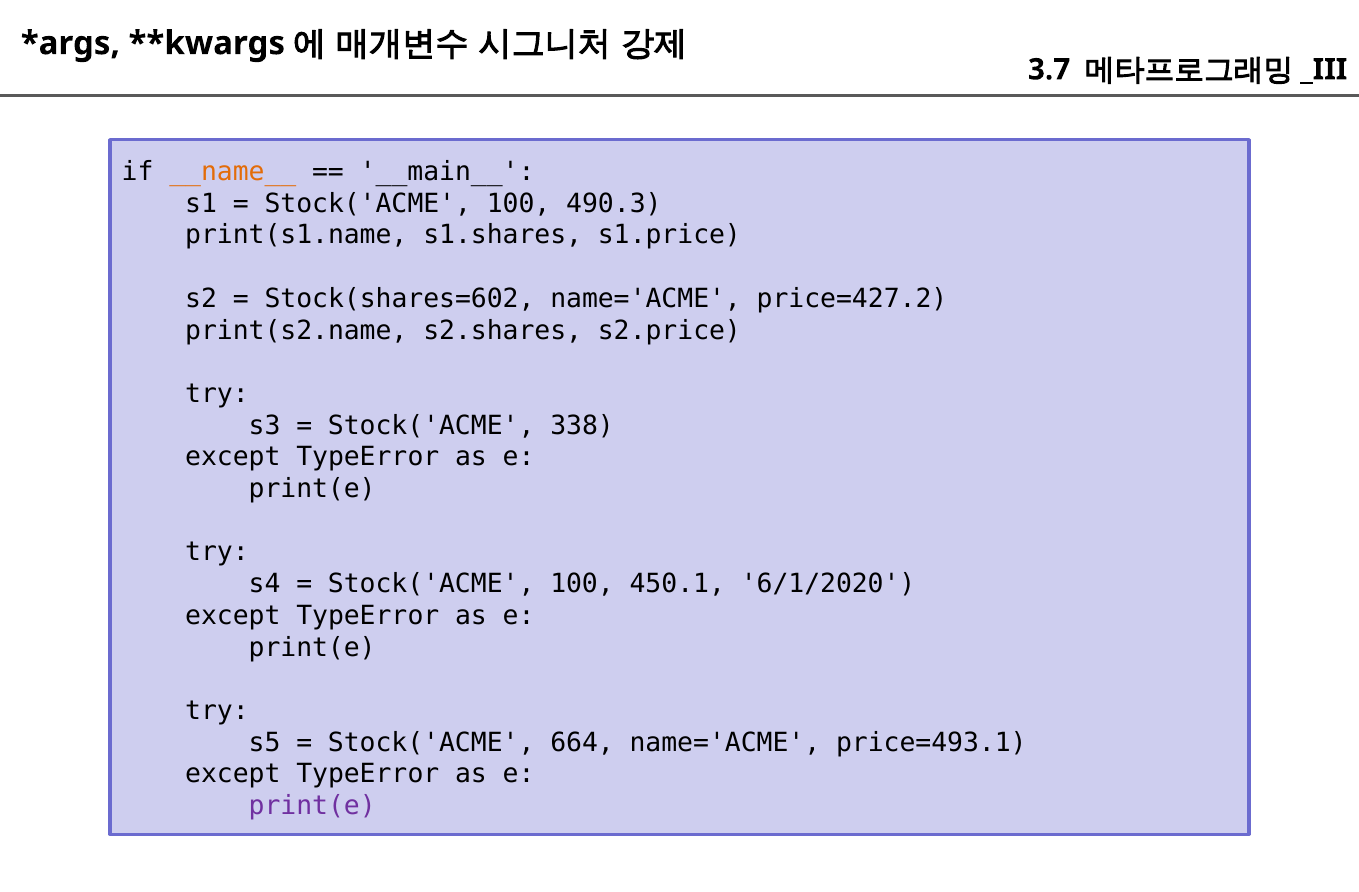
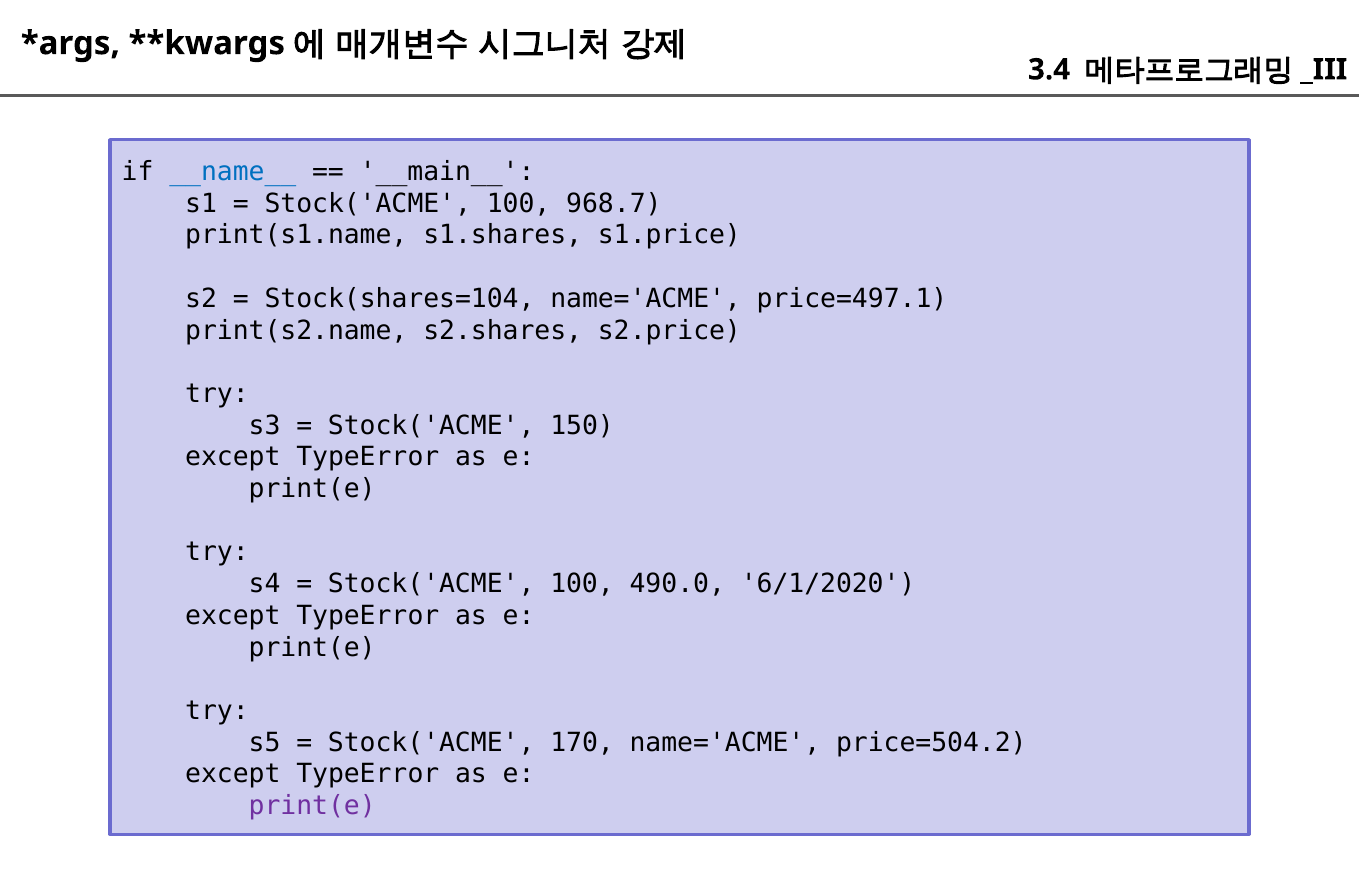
3.7: 3.7 -> 3.4 (1049, 70)
__name__ colour: orange -> blue (233, 172)
490.3: 490.3 -> 968.7 (614, 204)
Stock(shares=602: Stock(shares=602 -> Stock(shares=104 (400, 299)
price=427.2: price=427.2 -> price=497.1 (852, 299)
338: 338 -> 150 (582, 426)
450.1: 450.1 -> 490.0 (677, 584)
664: 664 -> 170 (582, 743)
price=493.1: price=493.1 -> price=504.2 (931, 743)
